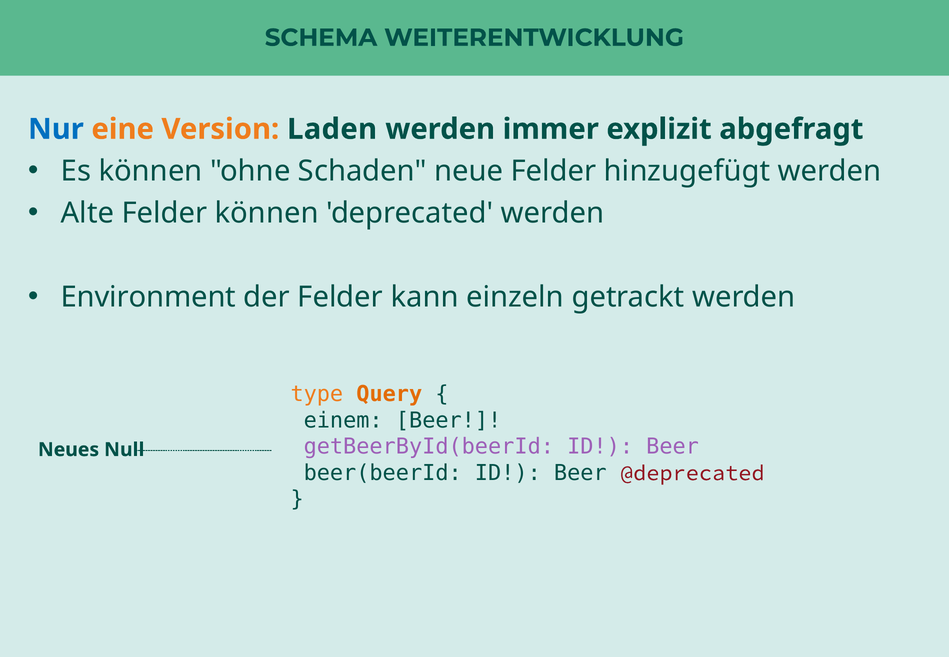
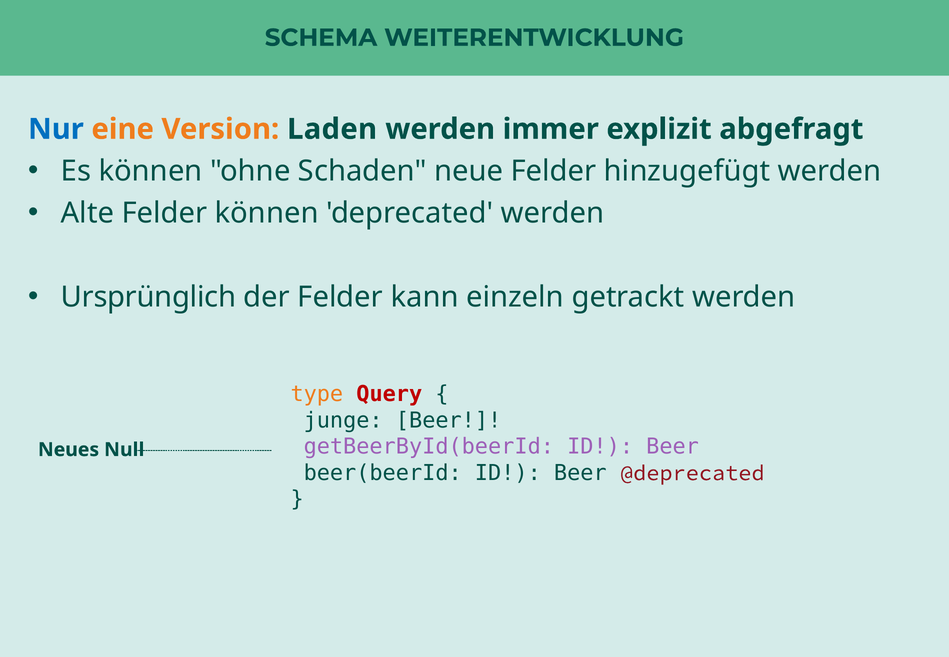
Environment: Environment -> Ursprünglich (148, 297)
Query colour: orange -> red (389, 394)
einem: einem -> junge (343, 420)
